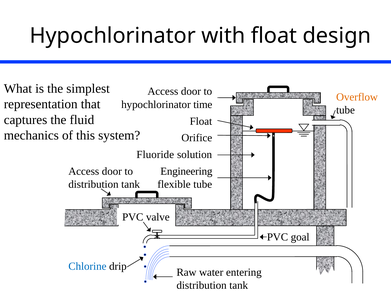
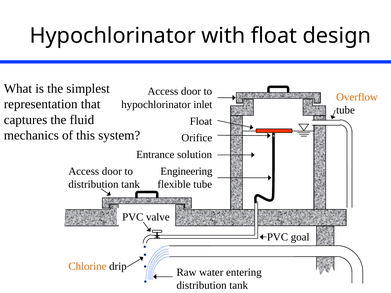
time: time -> inlet (203, 105)
Fluoride: Fluoride -> Entrance (155, 155)
Chlorine colour: blue -> orange (87, 267)
